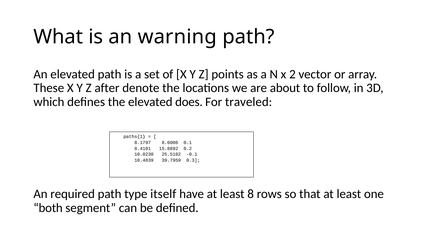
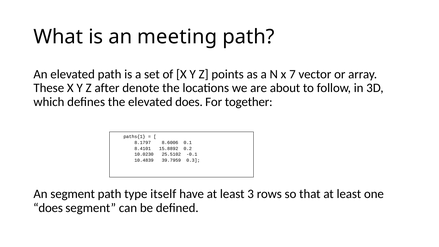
warning: warning -> meeting (177, 37)
2: 2 -> 7 (292, 74)
traveled: traveled -> together (249, 102)
An required: required -> segment (73, 194)
8: 8 -> 3 (251, 194)
both: both -> does (48, 208)
